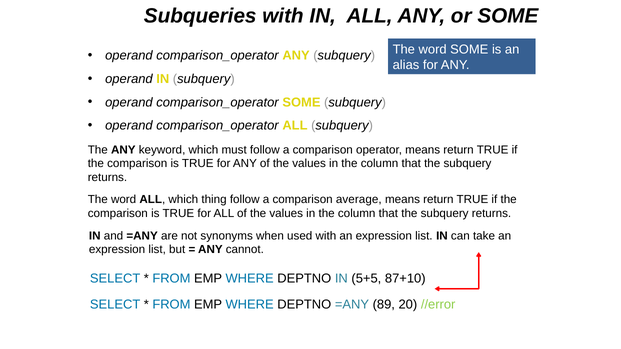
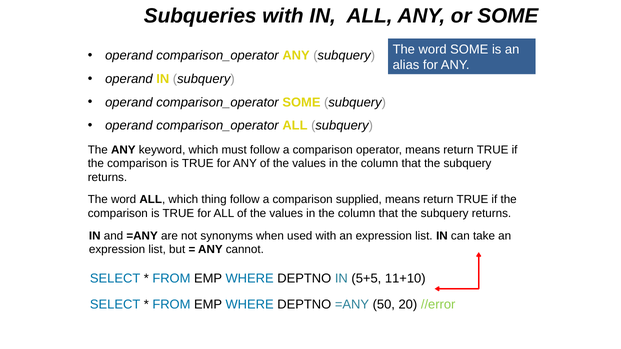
average: average -> supplied (359, 200)
87+10: 87+10 -> 11+10 (405, 279)
89: 89 -> 50 (384, 305)
